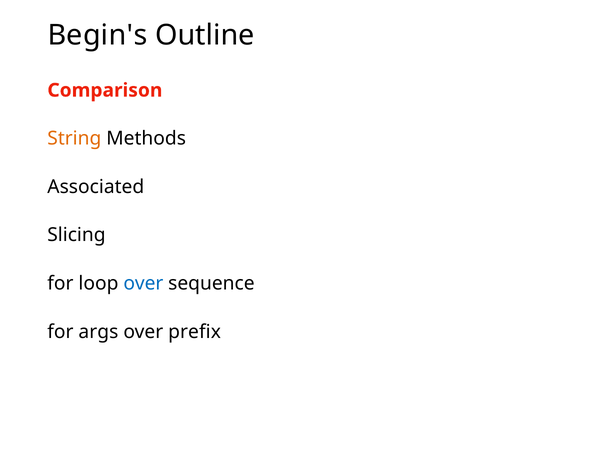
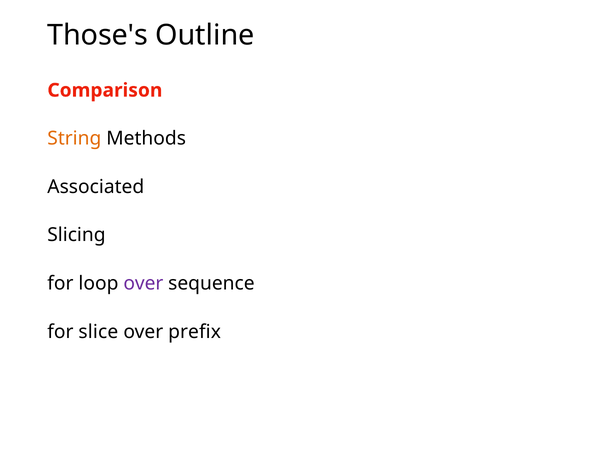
Begin's: Begin's -> Those's (98, 35)
over colour: blue -> purple (143, 283)
args: args -> slice (98, 331)
